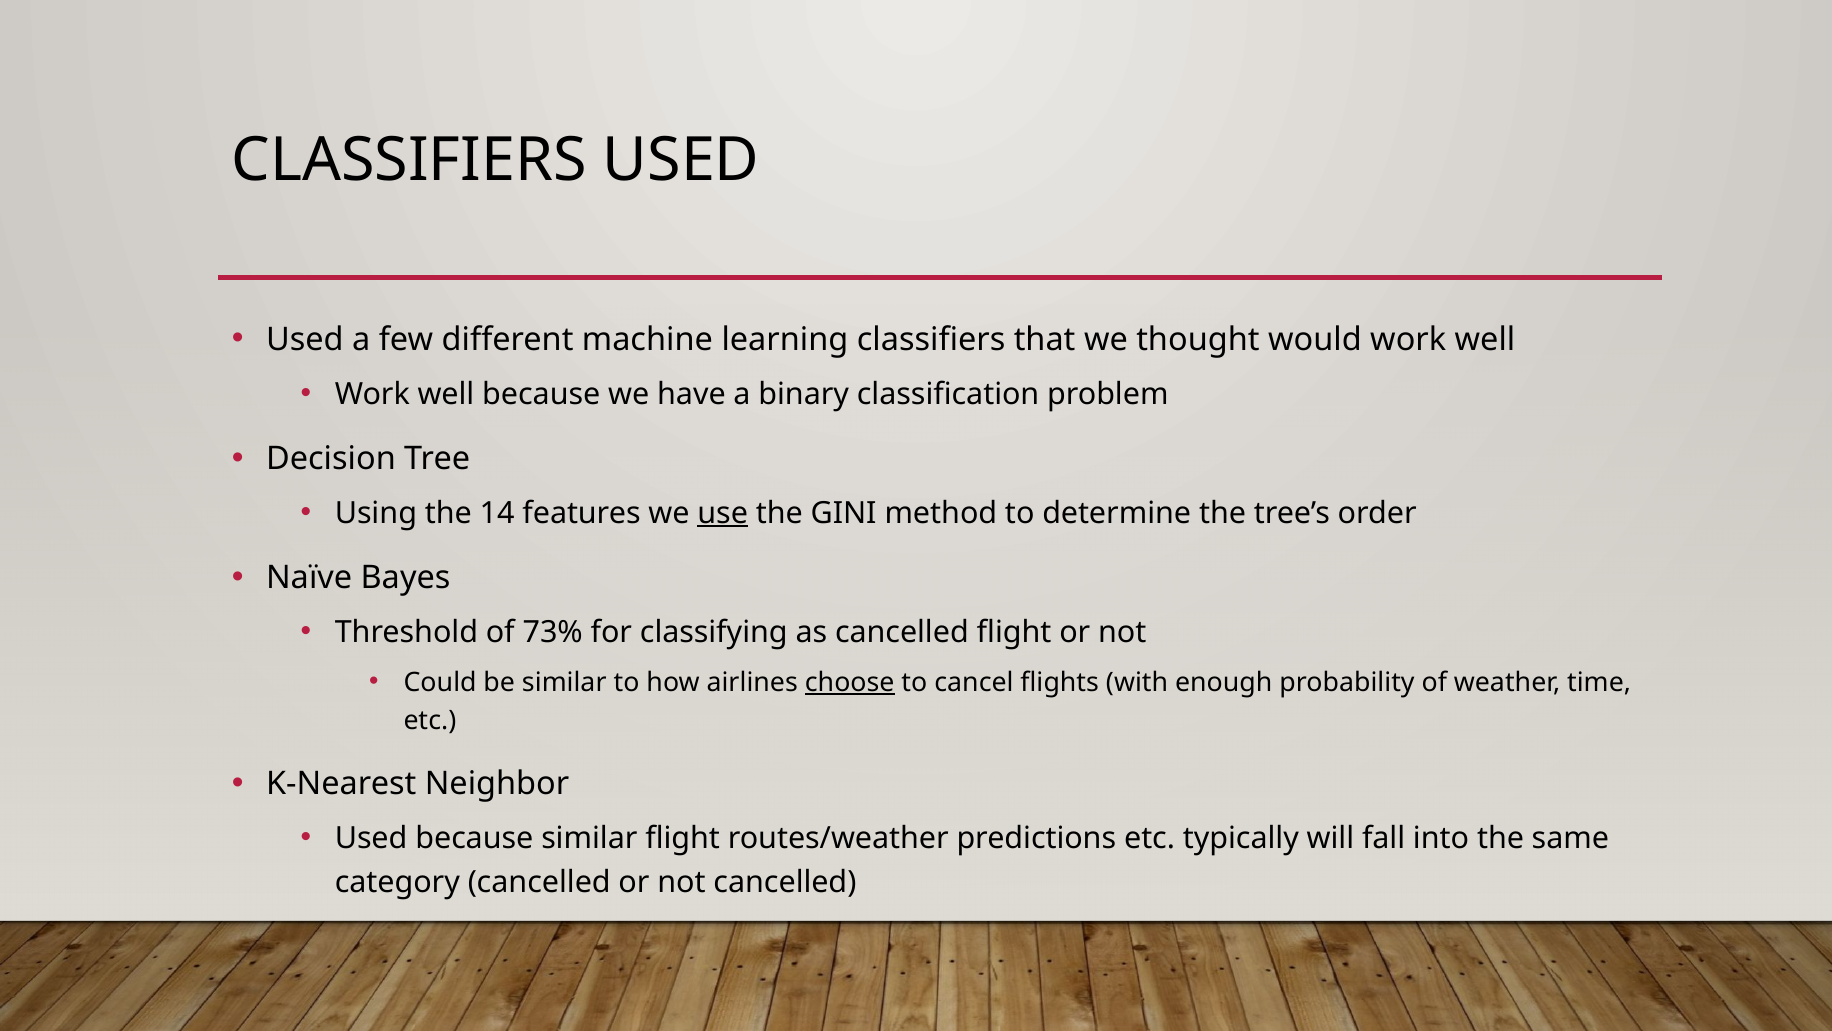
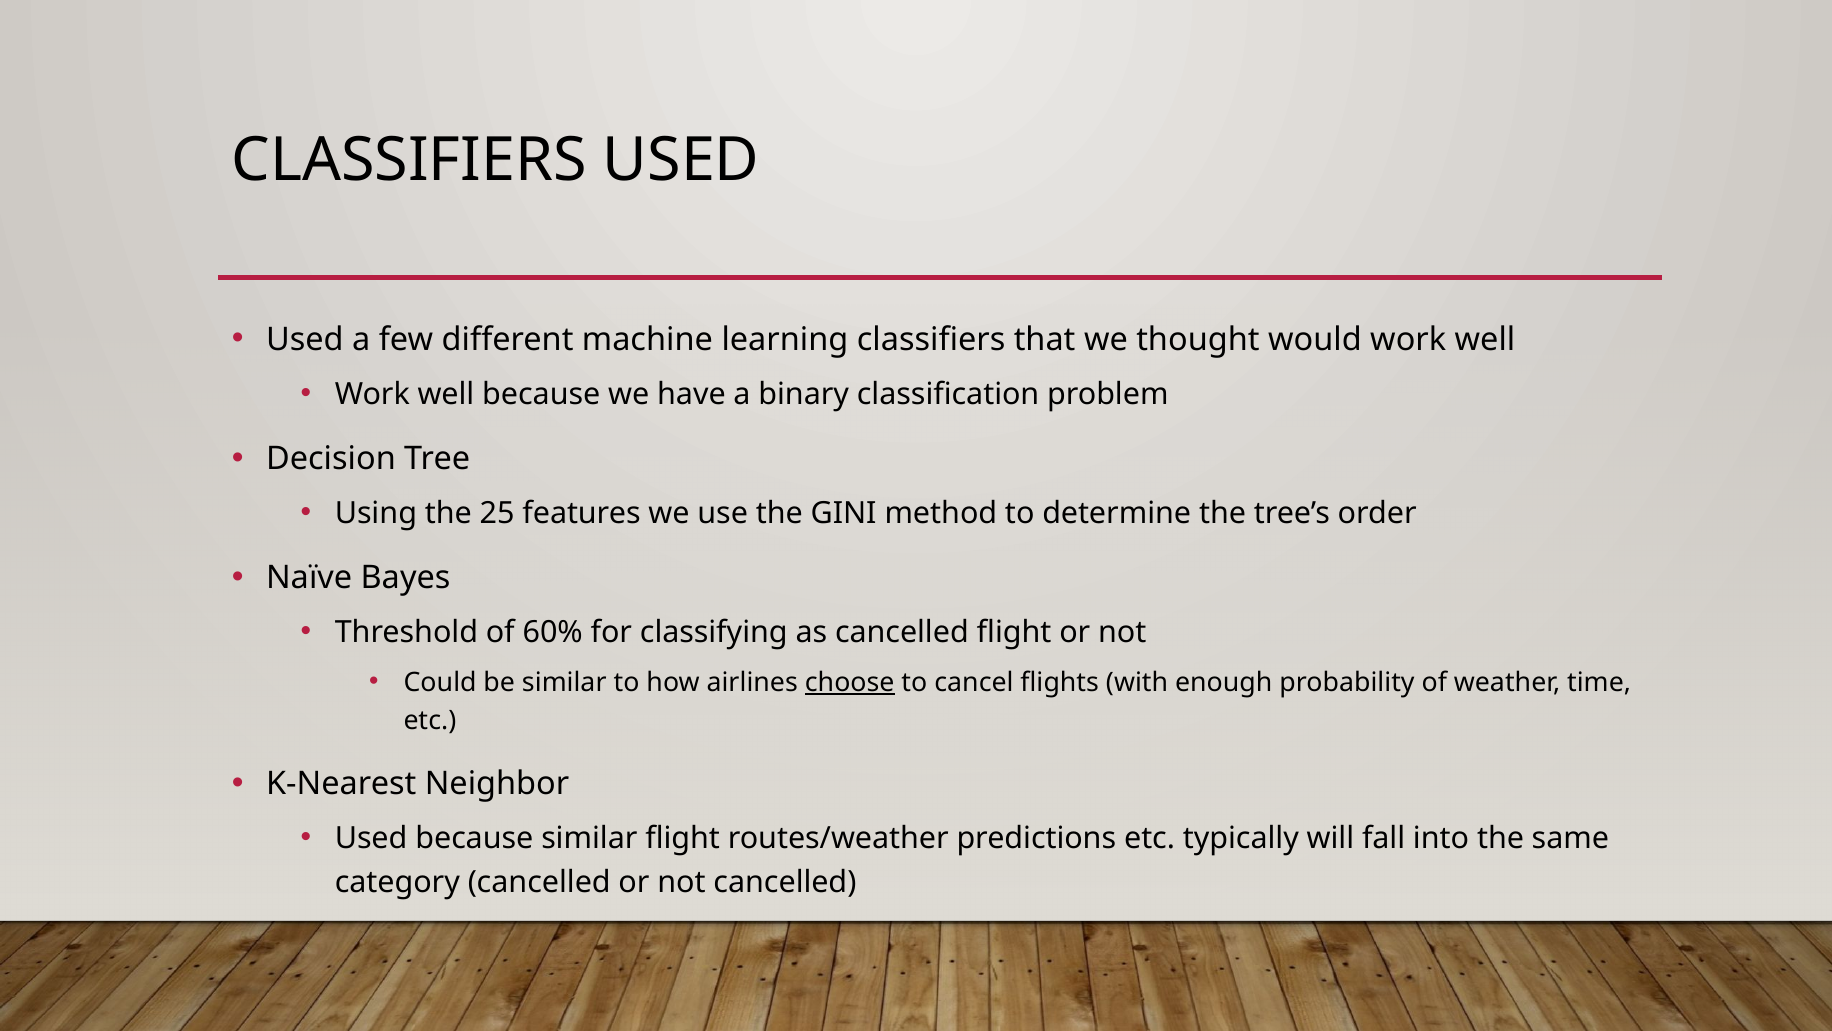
14: 14 -> 25 (497, 513)
use underline: present -> none (723, 513)
73%: 73% -> 60% (553, 632)
